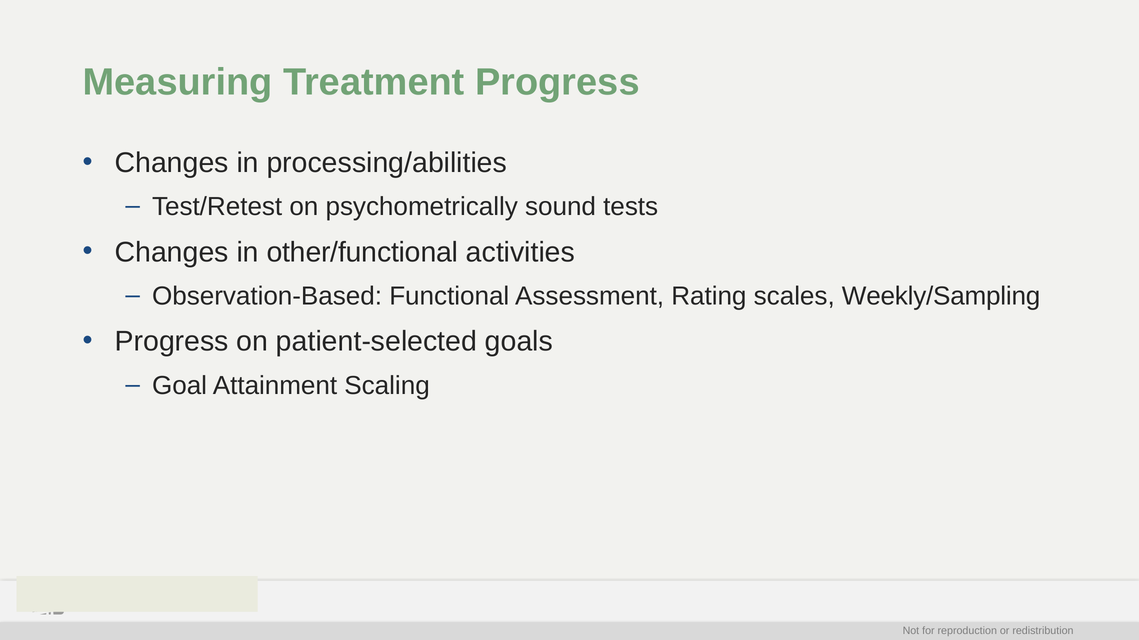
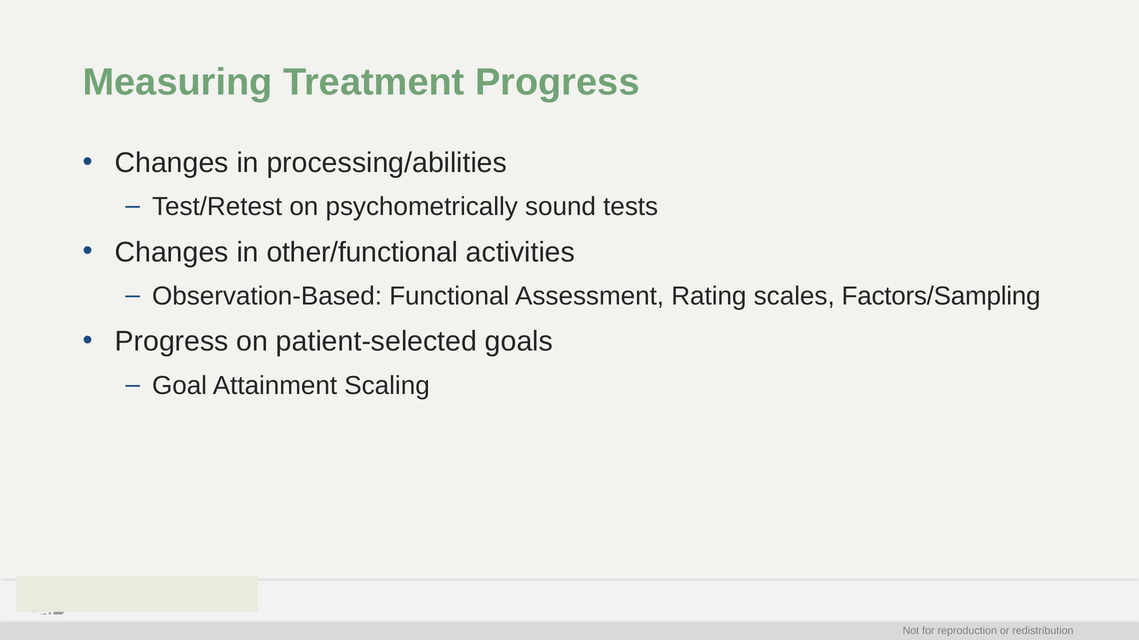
Weekly/Sampling: Weekly/Sampling -> Factors/Sampling (941, 296)
